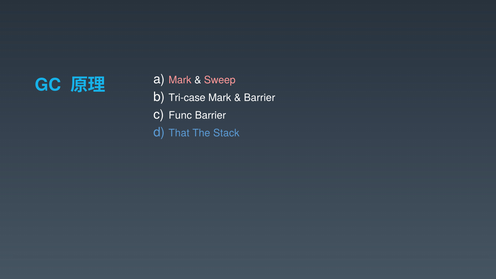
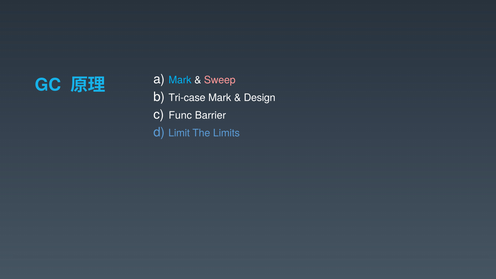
Mark colour: pink -> light blue (180, 80)
Barrier: Barrier -> Design (260, 98)
That: That -> Limit (179, 133)
Stack: Stack -> Limits (226, 133)
